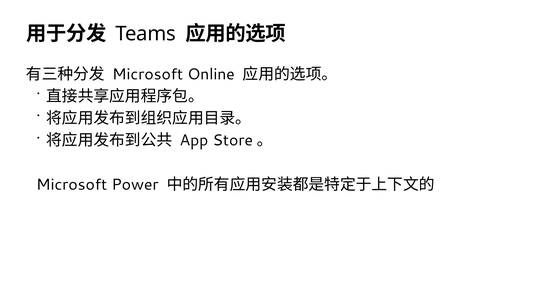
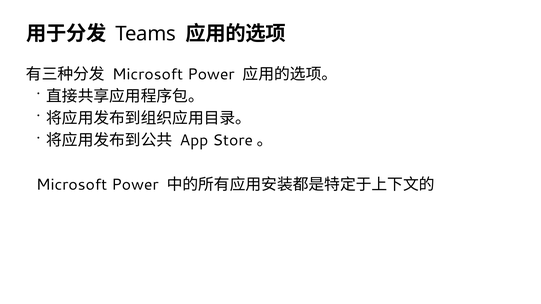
Online: Online -> Power (211, 74)
